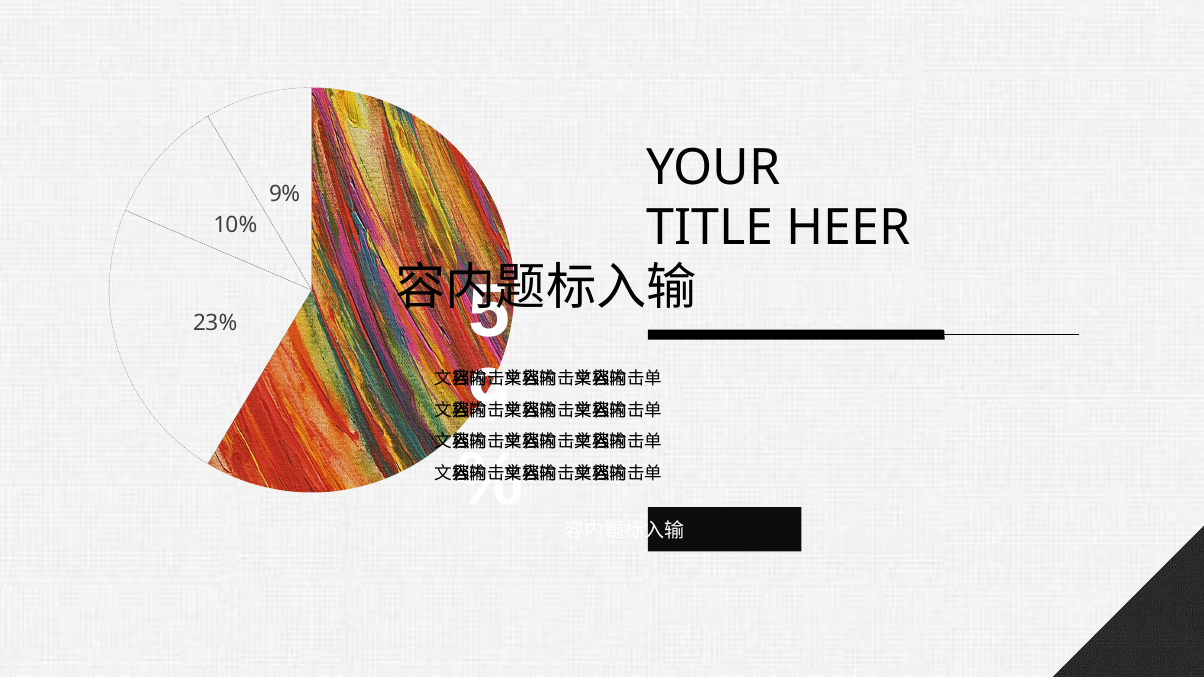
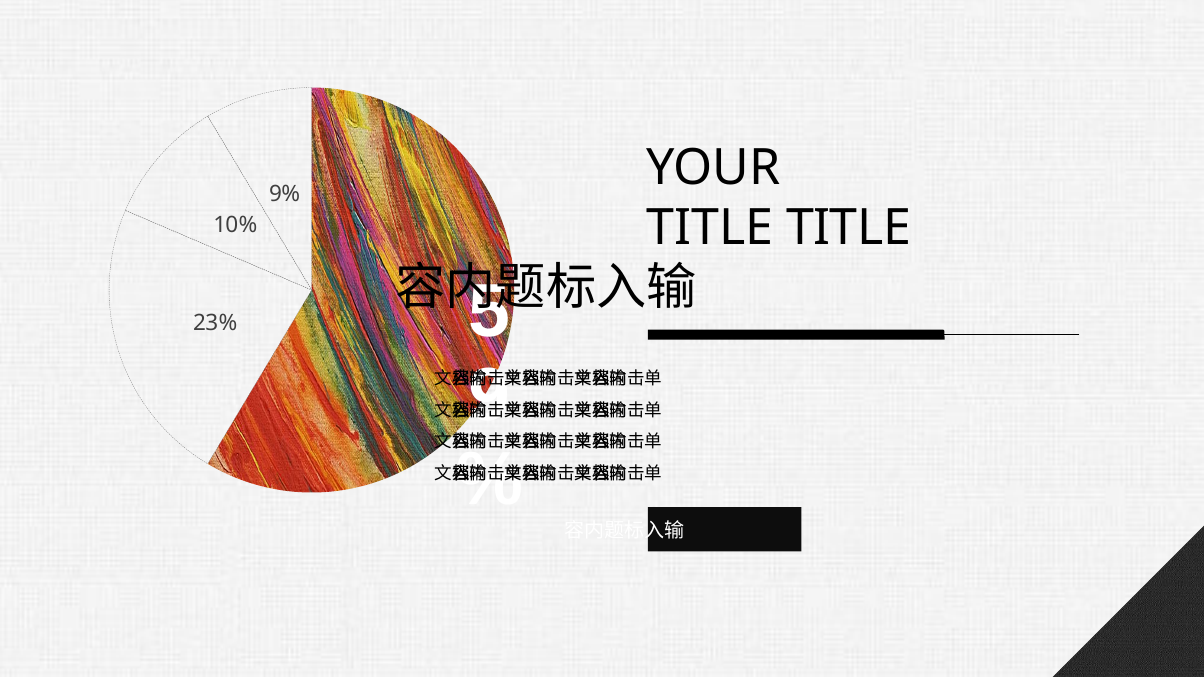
TITLE HEER: HEER -> TITLE (849, 228)
